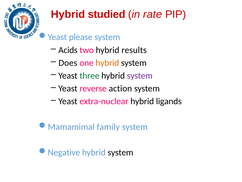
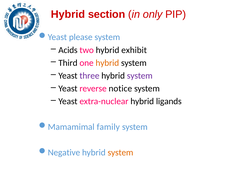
studied: studied -> section (107, 14)
rate: rate -> only (153, 14)
results: results -> exhibit (134, 50)
Does: Does -> Third (68, 63)
three colour: green -> purple (89, 75)
action: action -> notice (120, 88)
system colour: black -> orange (120, 152)
